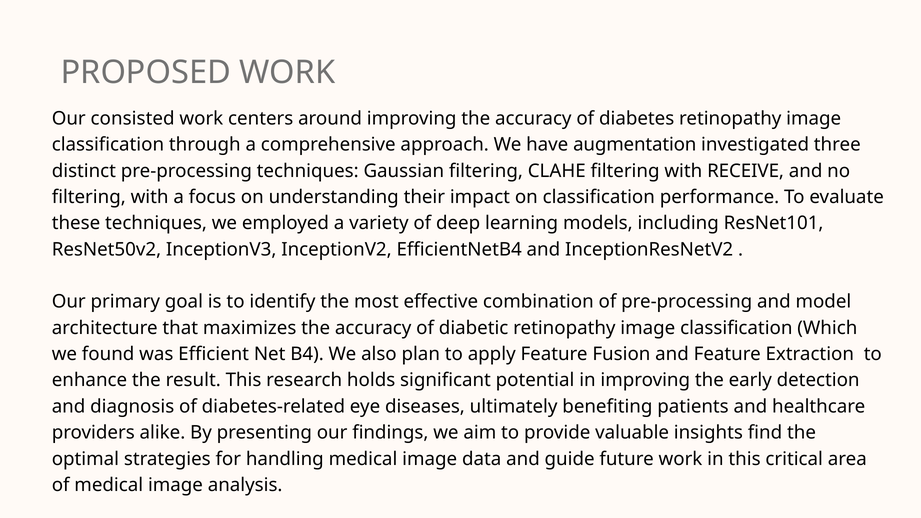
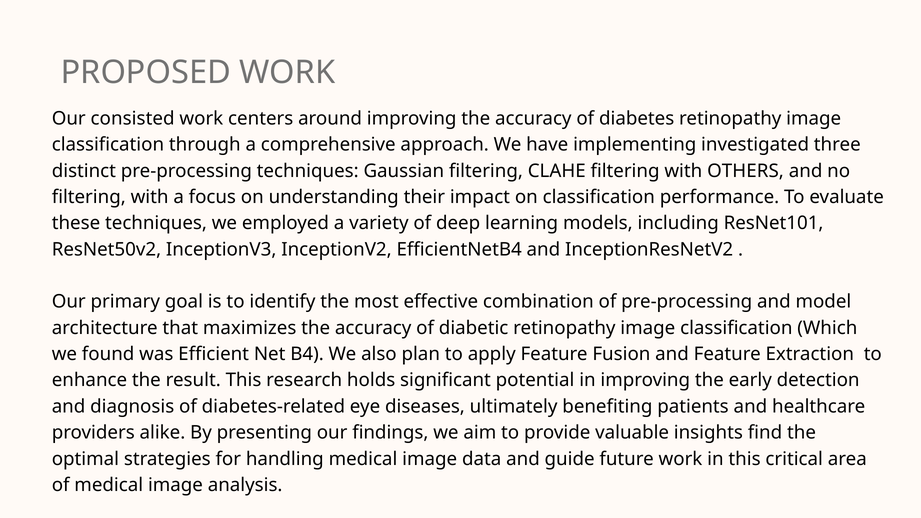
augmentation: augmentation -> implementing (635, 145)
RECEIVE: RECEIVE -> OTHERS (746, 171)
